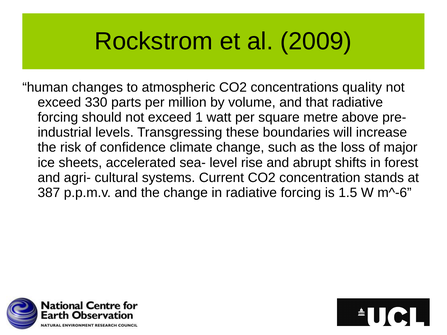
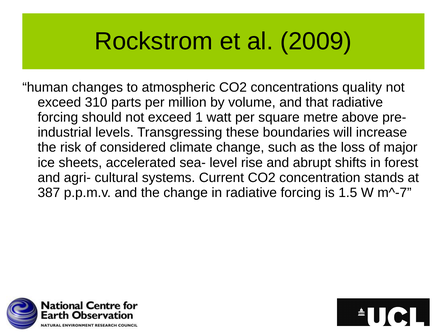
330: 330 -> 310 (96, 102)
confidence: confidence -> considered (133, 148)
m^-6: m^-6 -> m^-7 (395, 193)
